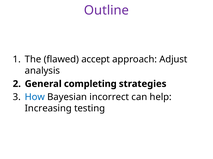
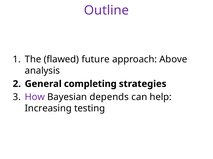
accept: accept -> future (96, 60)
Adjust: Adjust -> Above (173, 60)
How colour: blue -> purple (35, 97)
incorrect: incorrect -> depends (109, 97)
